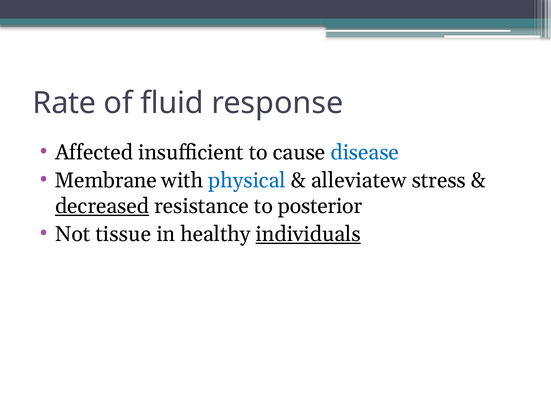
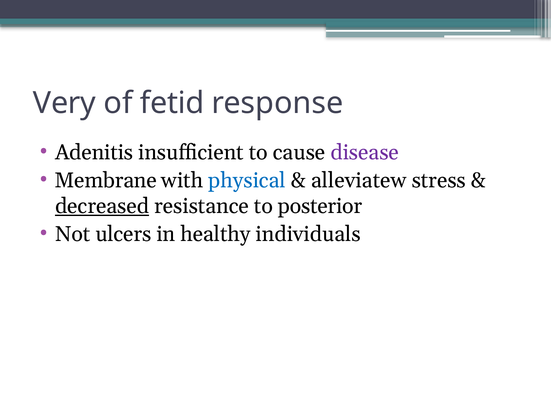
Rate: Rate -> Very (64, 103)
fluid: fluid -> fetid (172, 103)
Affected: Affected -> Adenitis (94, 153)
disease colour: blue -> purple (365, 153)
tissue: tissue -> ulcers (123, 234)
individuals underline: present -> none (308, 234)
